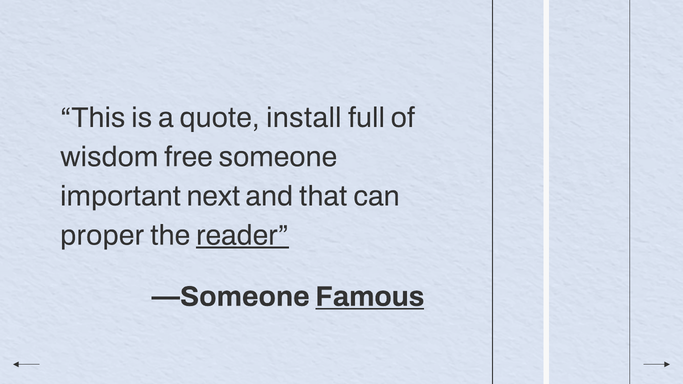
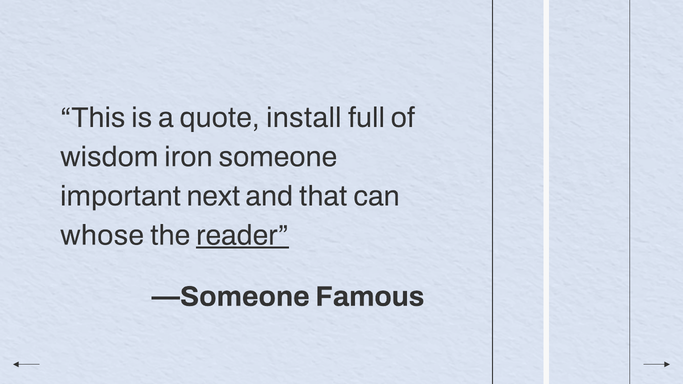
free: free -> iron (188, 157)
proper: proper -> whose (102, 235)
Famous underline: present -> none (370, 297)
